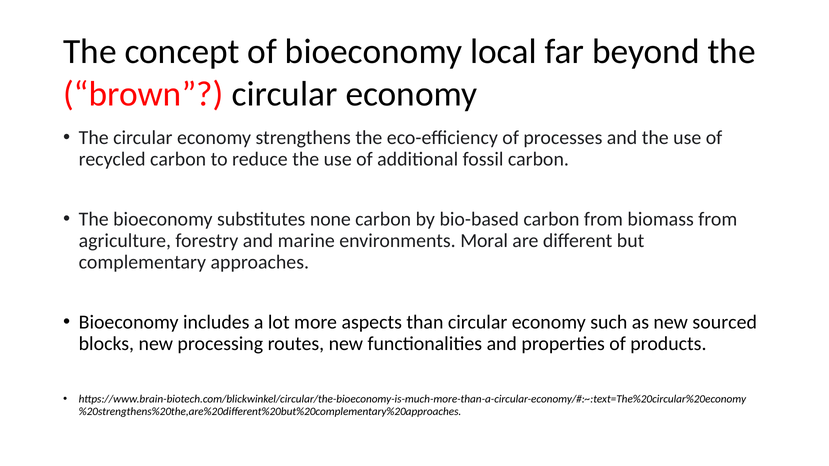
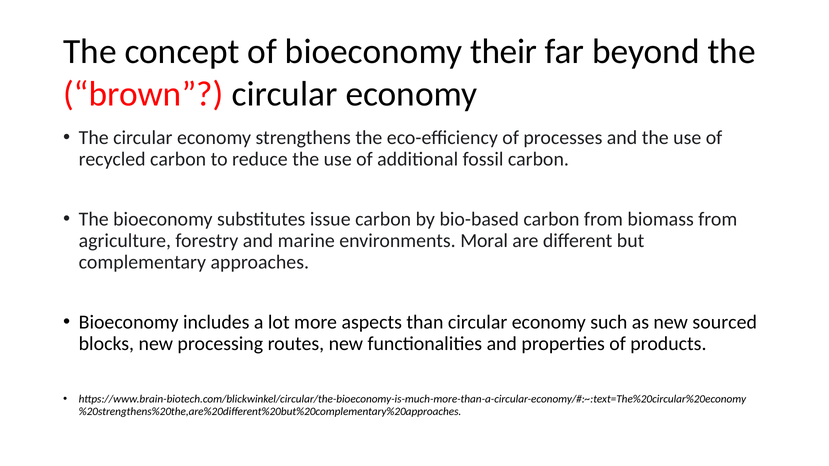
local: local -> their (504, 52)
none: none -> issue (330, 219)
